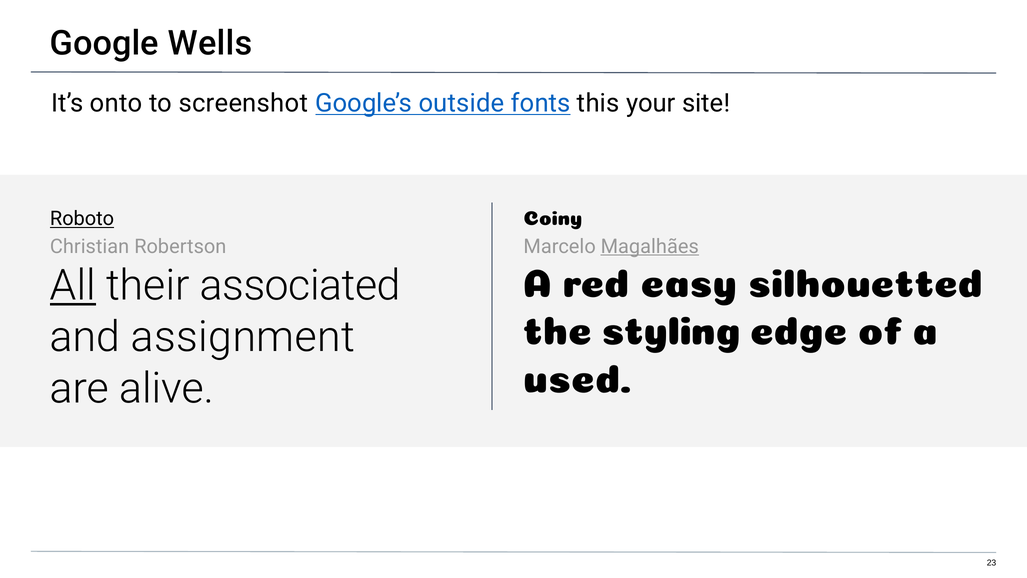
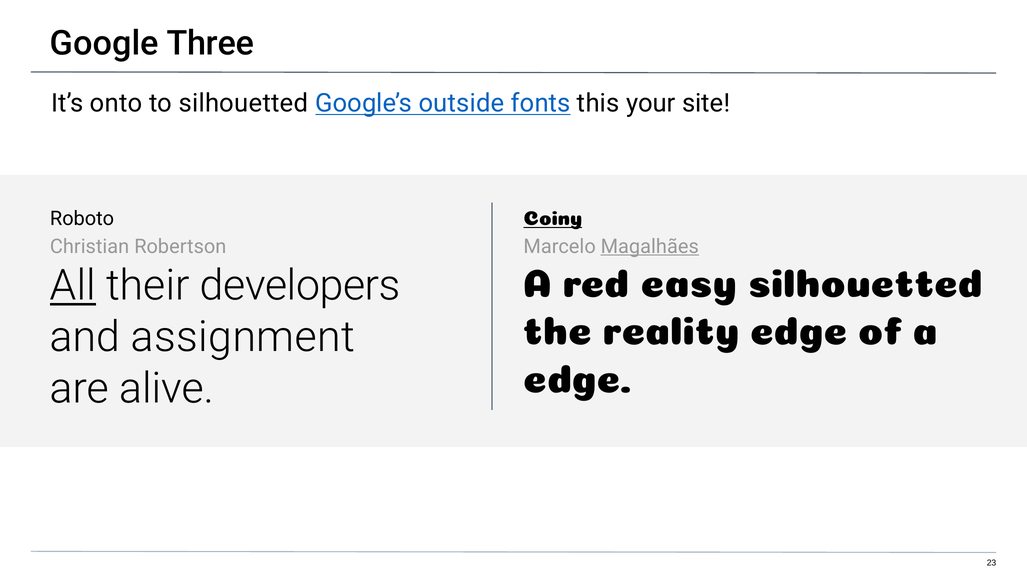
Wells: Wells -> Three (210, 43)
to screenshot: screenshot -> silhouetted (243, 103)
Roboto underline: present -> none (82, 219)
Coiny underline: none -> present (553, 219)
associated: associated -> developers (300, 286)
styling: styling -> reality (671, 332)
used: used -> edge (578, 380)
